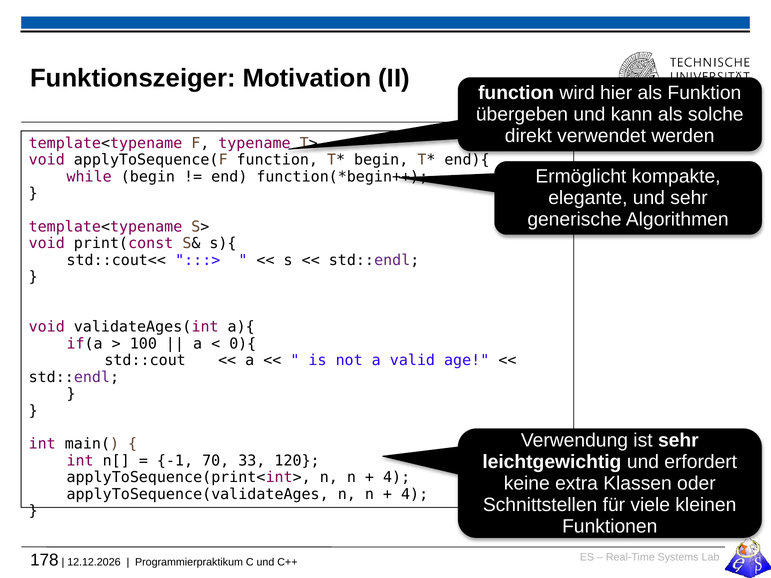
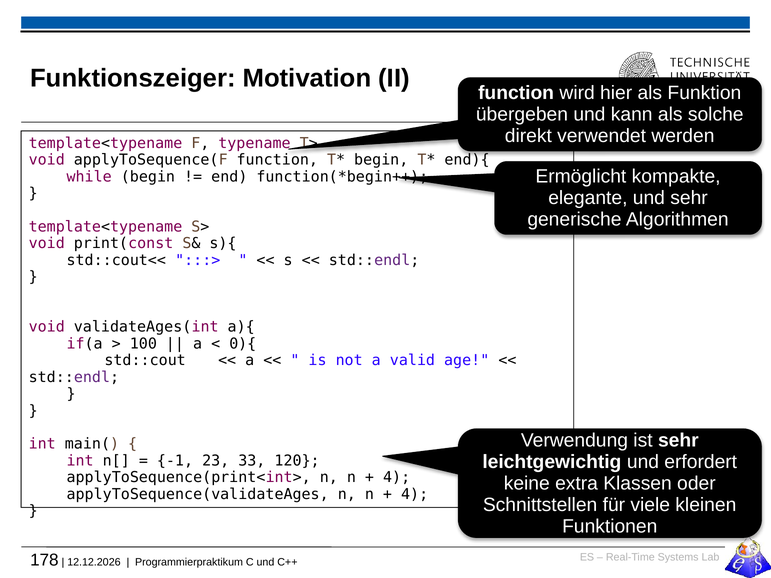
70: 70 -> 23 (216, 461)
